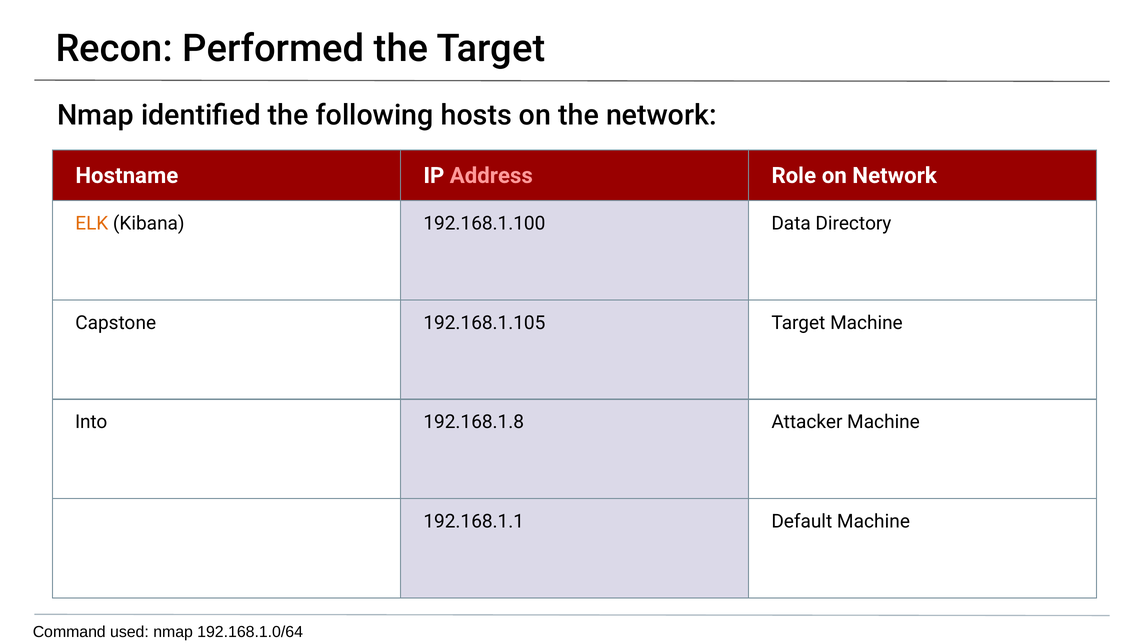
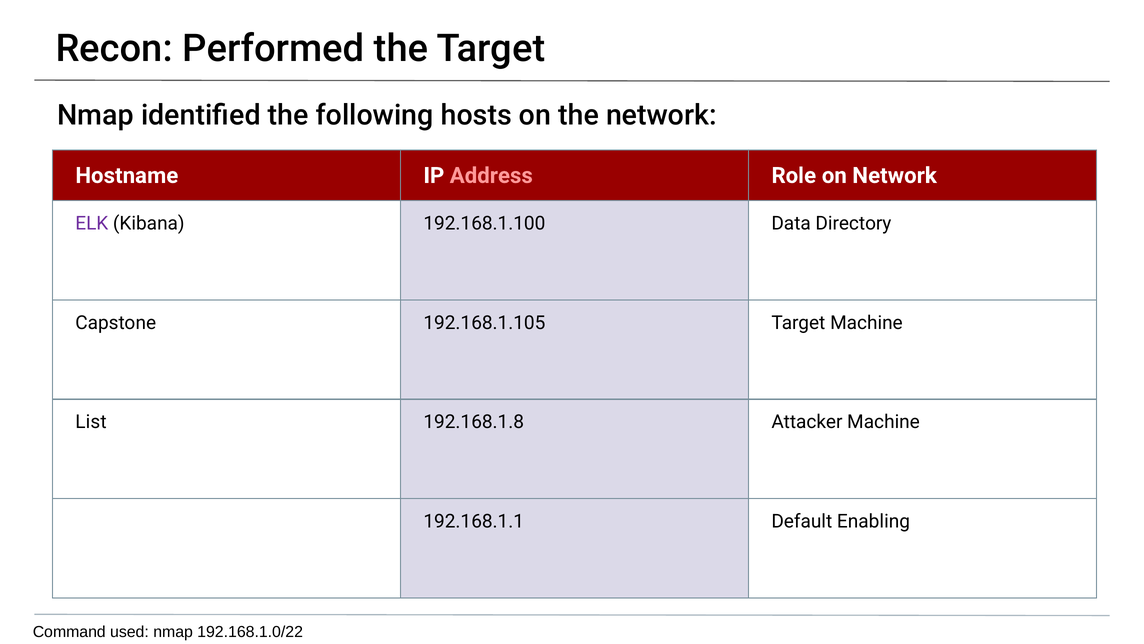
ELK colour: orange -> purple (92, 223)
Into: Into -> List (91, 422)
Default Machine: Machine -> Enabling (873, 521)
192.168.1.0/64: 192.168.1.0/64 -> 192.168.1.0/22 (250, 631)
